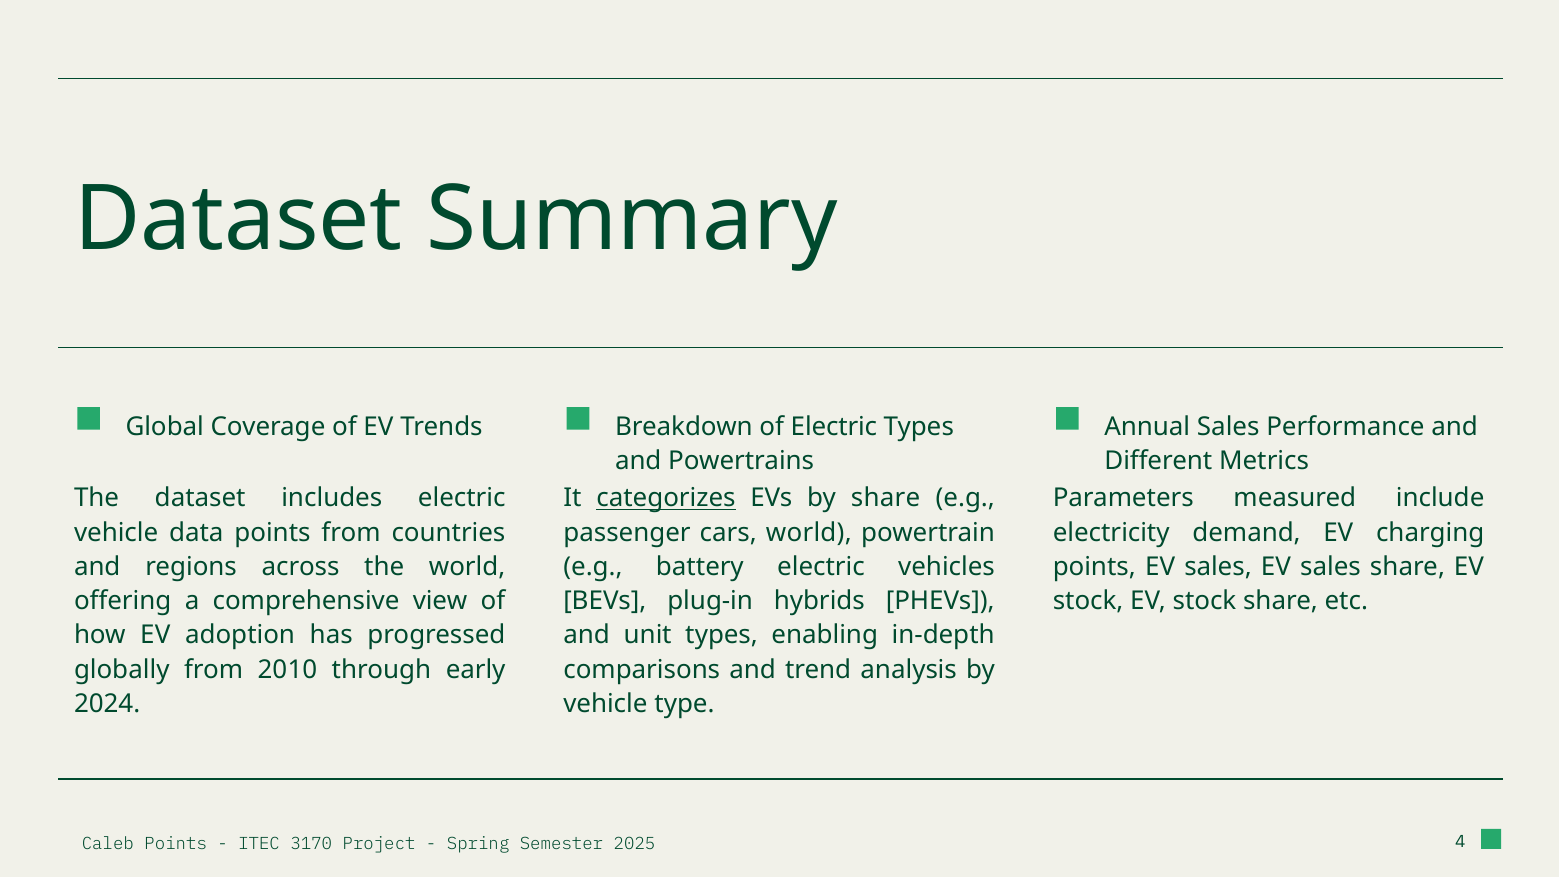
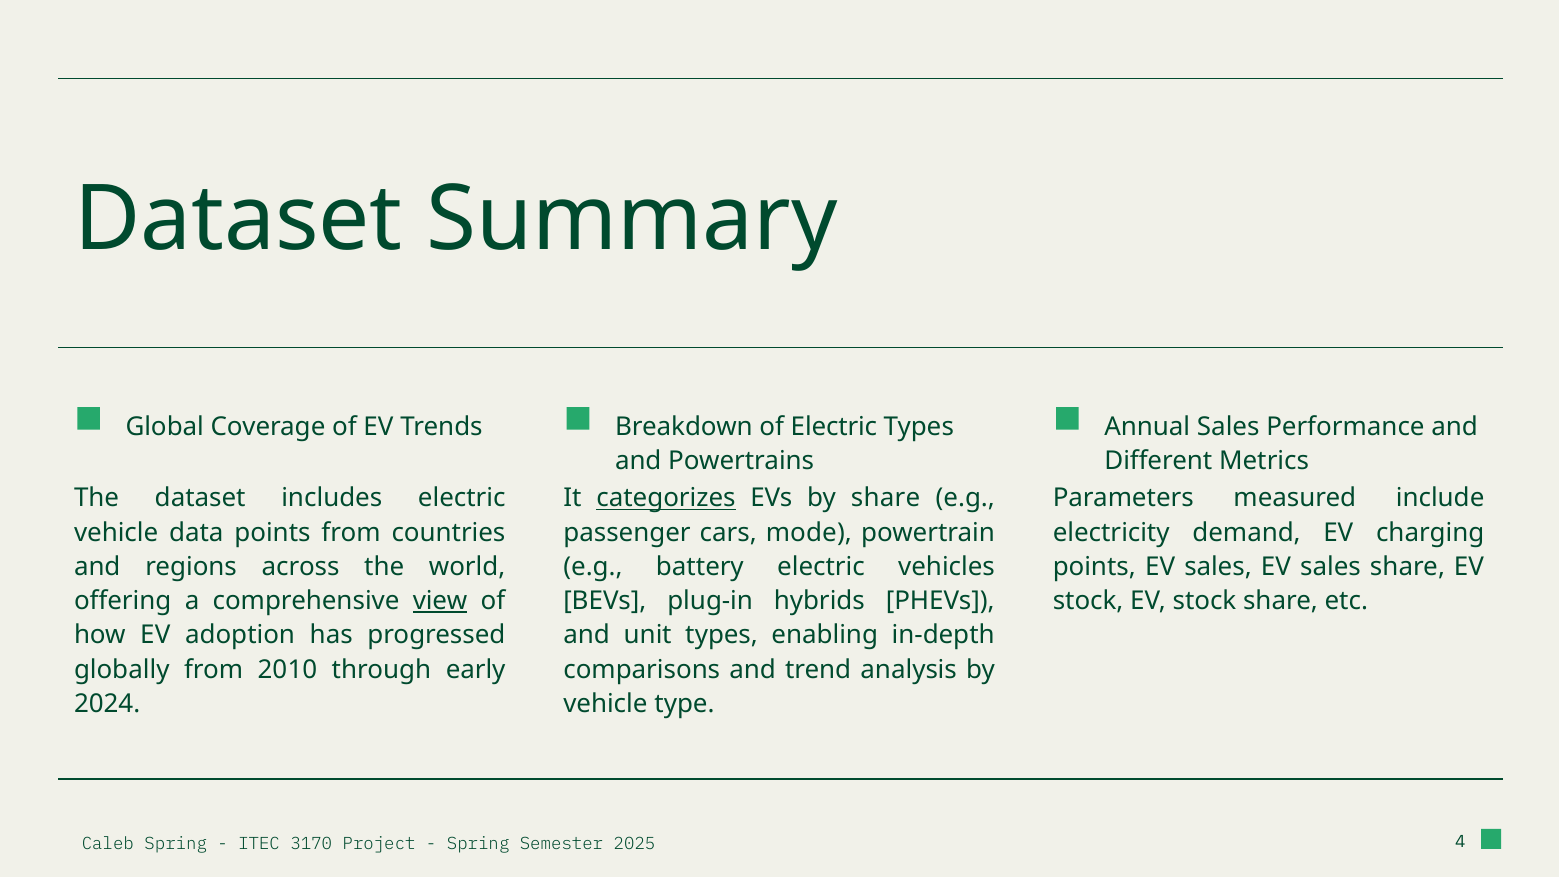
cars world: world -> mode (809, 532)
view underline: none -> present (440, 601)
Caleb Points: Points -> Spring (176, 844)
